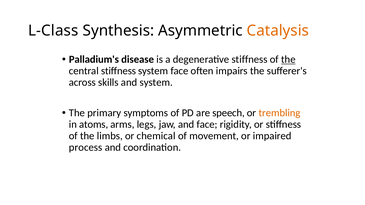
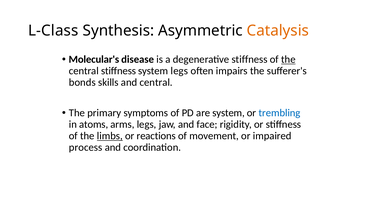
Palladium's: Palladium's -> Molecular's (94, 60)
system face: face -> legs (179, 71)
across: across -> bonds (82, 83)
and system: system -> central (156, 83)
are speech: speech -> system (229, 113)
trembling colour: orange -> blue (280, 113)
limbs underline: none -> present (110, 136)
chemical: chemical -> reactions (156, 136)
